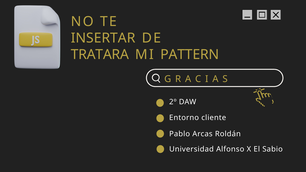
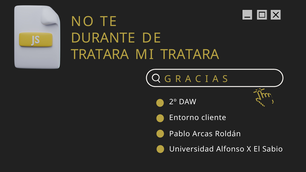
INSERTAR: INSERTAR -> DURANTE (103, 38)
MI PATTERN: PATTERN -> TRATARA (190, 55)
